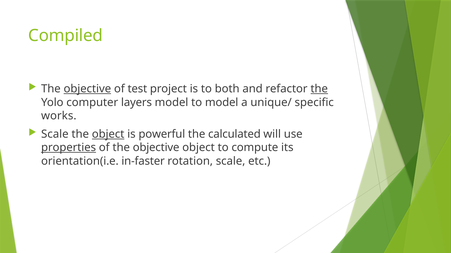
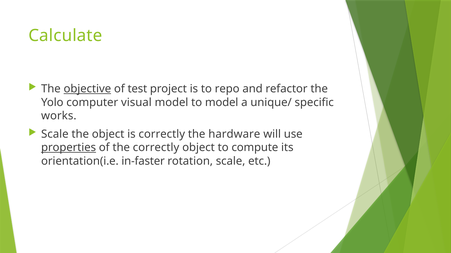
Compiled: Compiled -> Calculate (65, 36)
both: both -> repo (227, 89)
the underline: present -> none (319, 89)
layers: layers -> visual (136, 103)
object underline: present -> none (108, 134)
is powerful: powerful -> correctly (162, 134)
calculated: calculated -> hardware (234, 134)
of the objective: objective -> correctly (156, 148)
